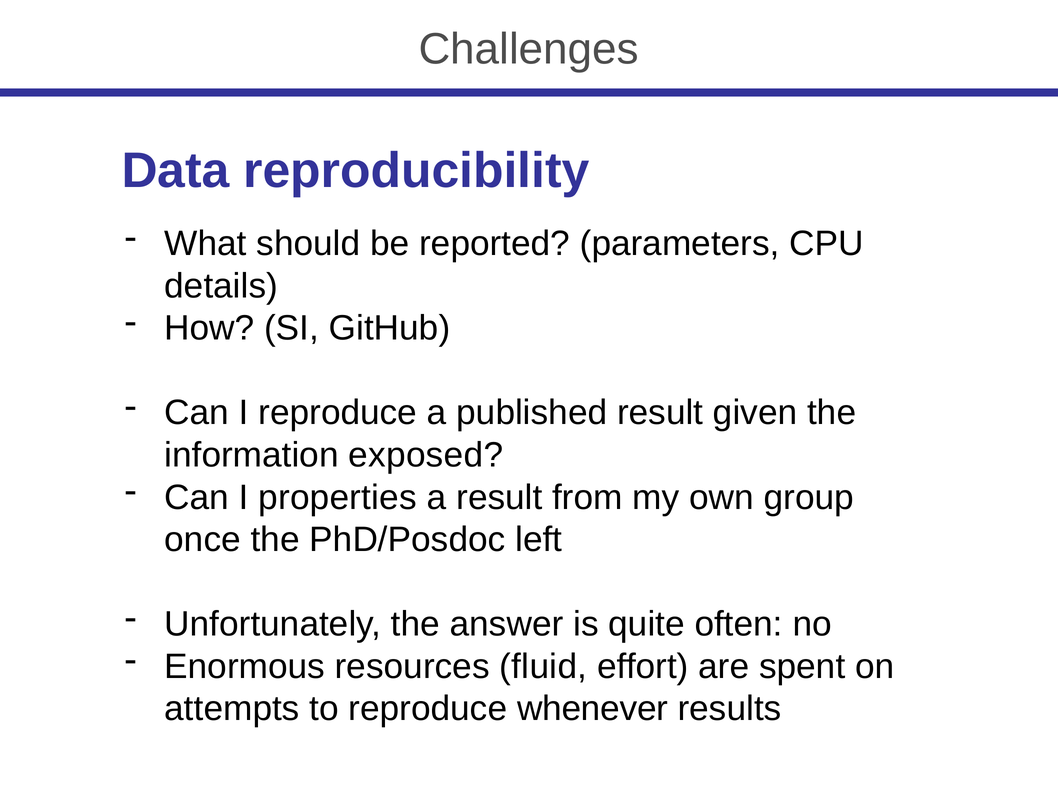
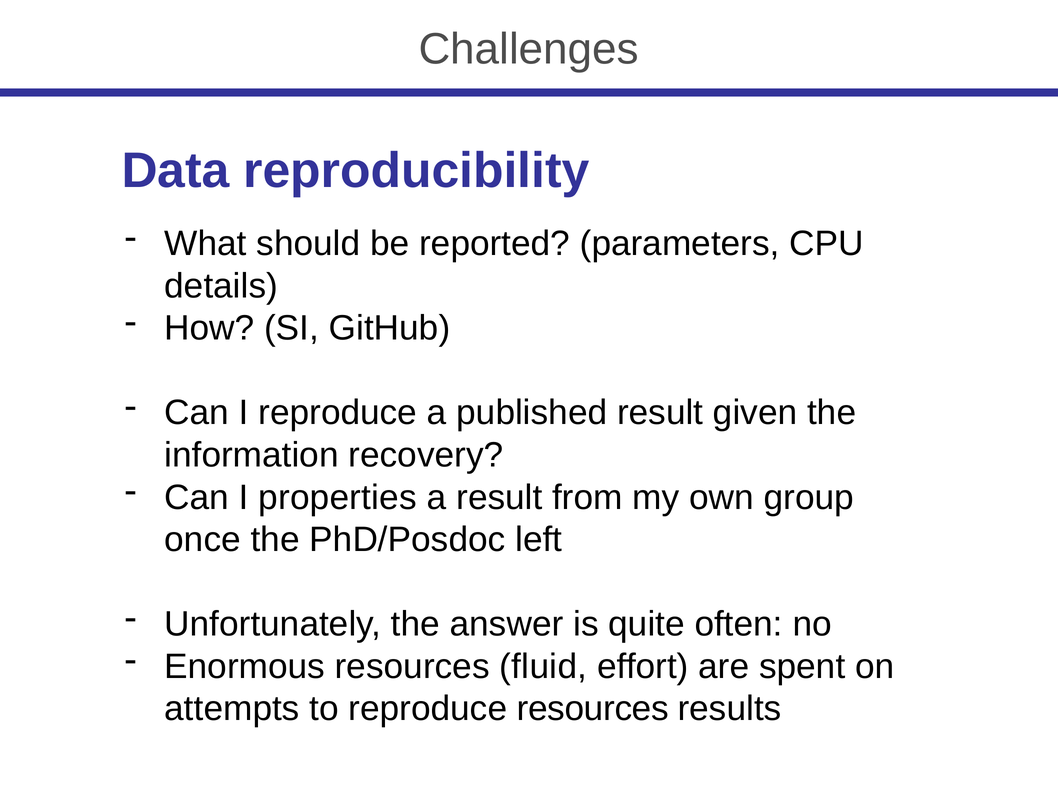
exposed: exposed -> recovery (426, 455)
reproduce whenever: whenever -> resources (593, 709)
